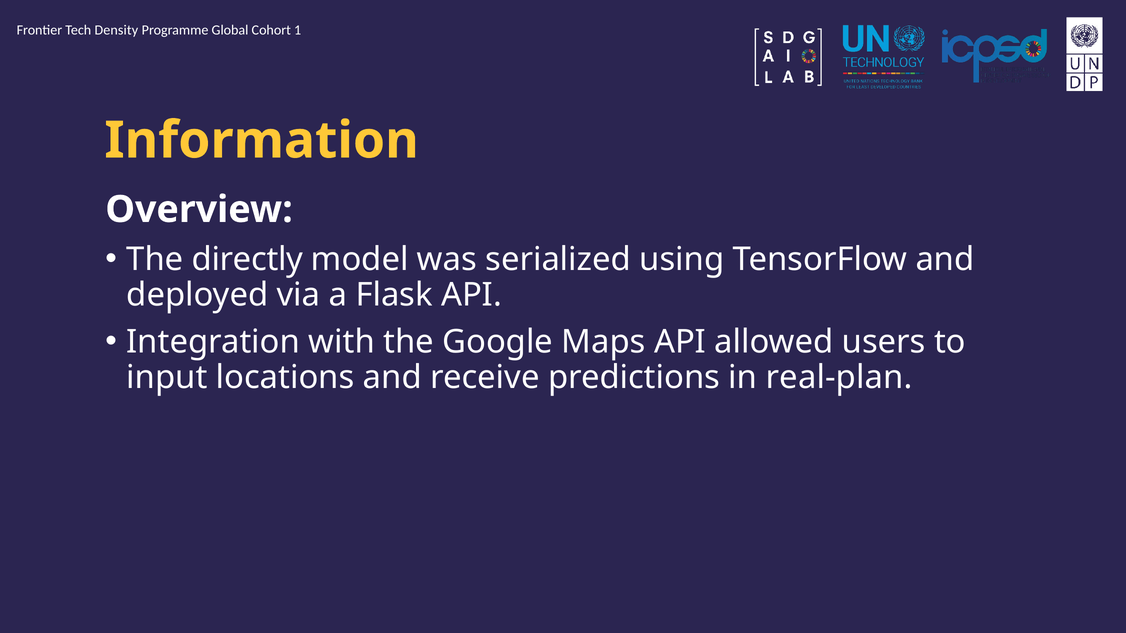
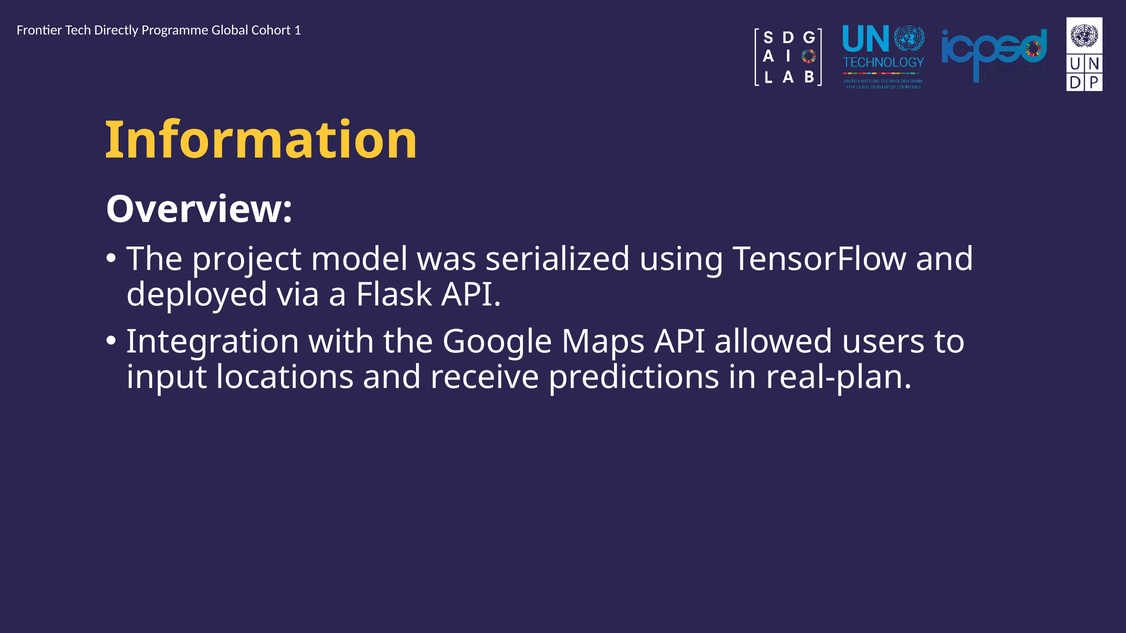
Density: Density -> Directly (116, 30)
directly: directly -> project (247, 259)
